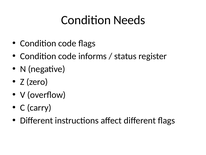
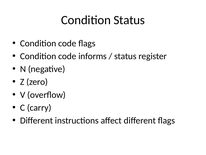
Condition Needs: Needs -> Status (129, 20)
